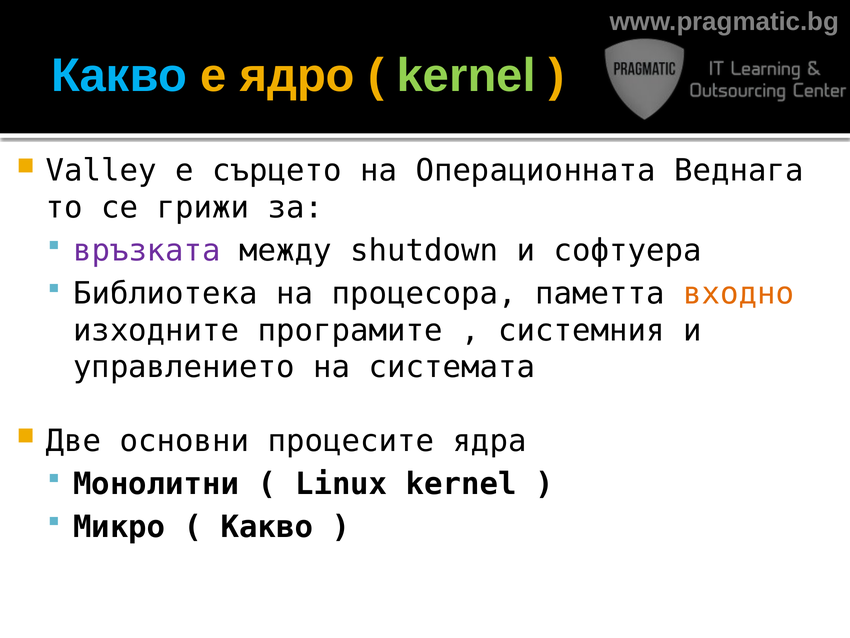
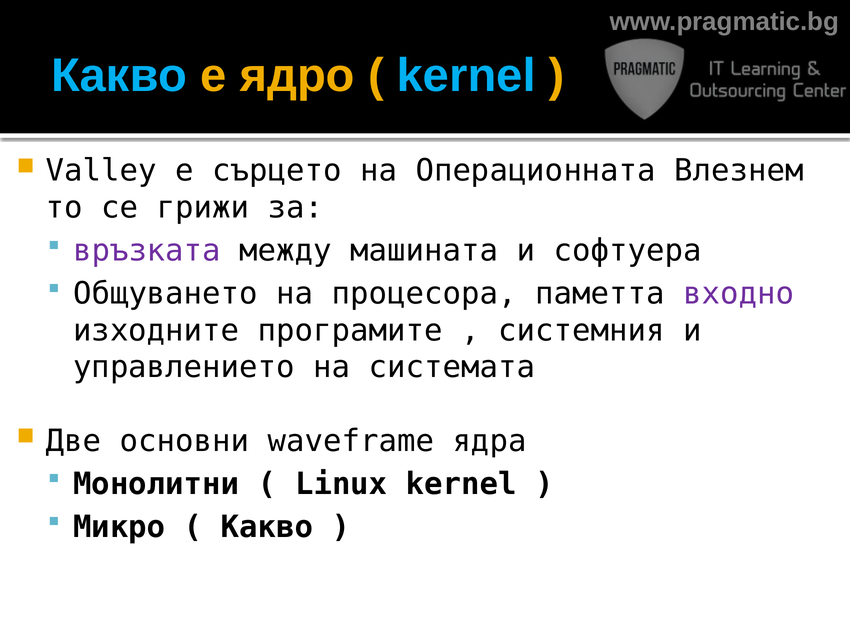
kernel colour: light green -> light blue (466, 76)
Веднага: Веднага -> Влезнем (739, 171)
shutdown: shutdown -> машината (424, 250)
Библиотека: Библиотека -> Общуването (165, 293)
входно colour: orange -> purple (739, 293)
процесите: процесите -> waveframe (351, 441)
